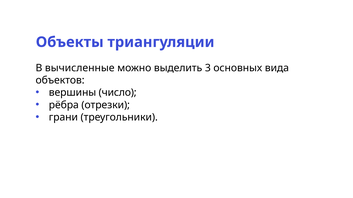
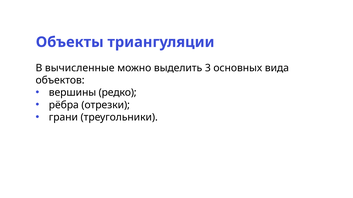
число: число -> редко (118, 93)
